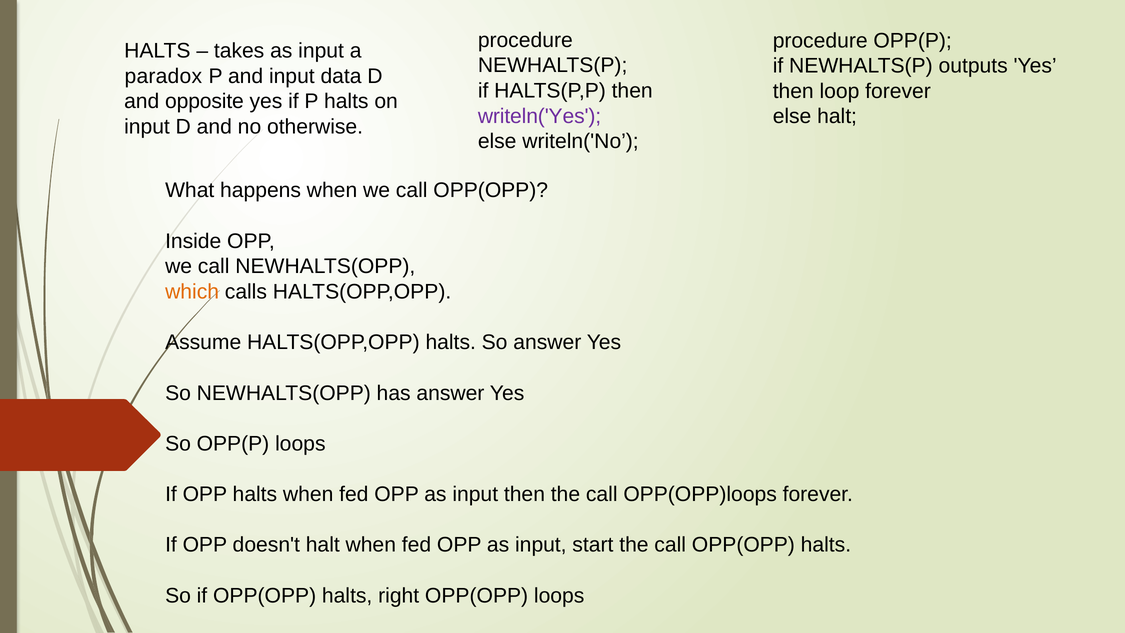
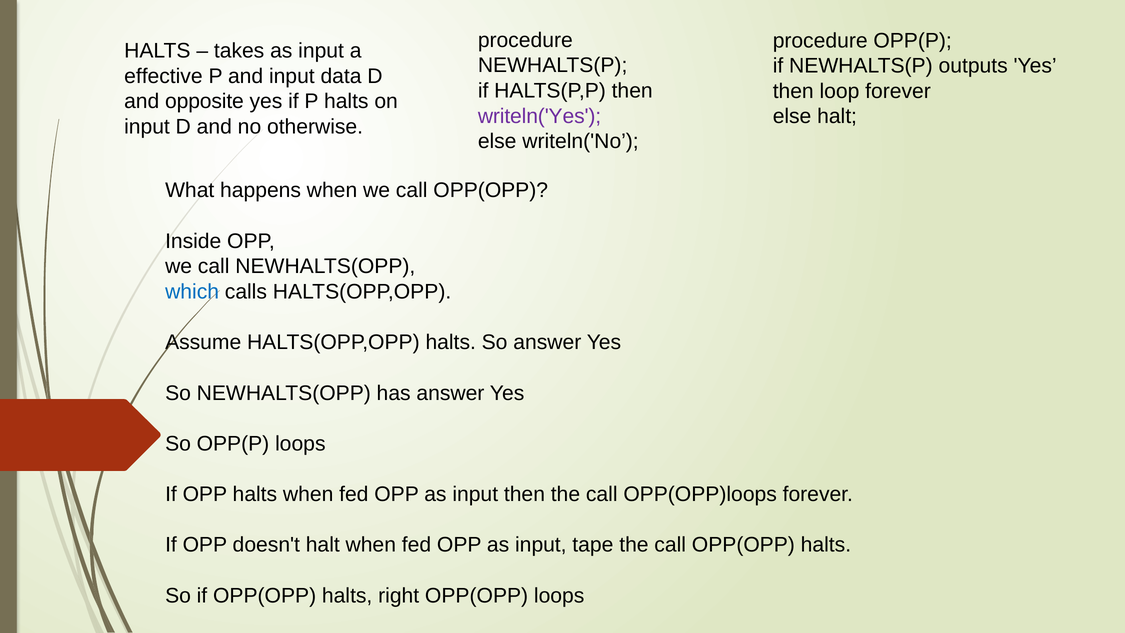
paradox: paradox -> effective (163, 76)
which colour: orange -> blue (192, 292)
start: start -> tape (593, 545)
